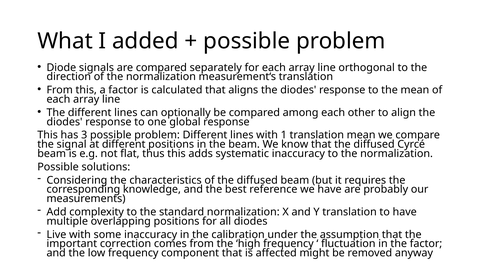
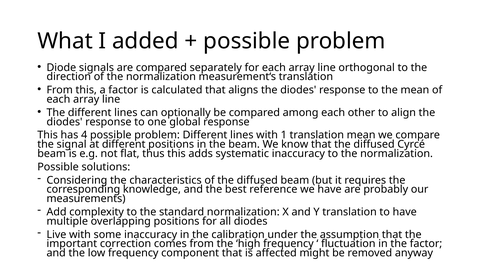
3: 3 -> 4 (84, 135)
